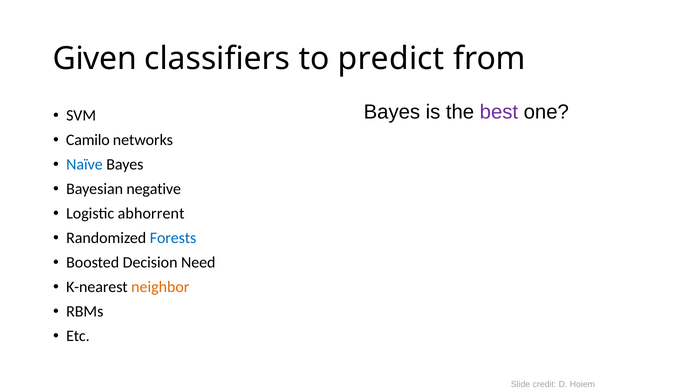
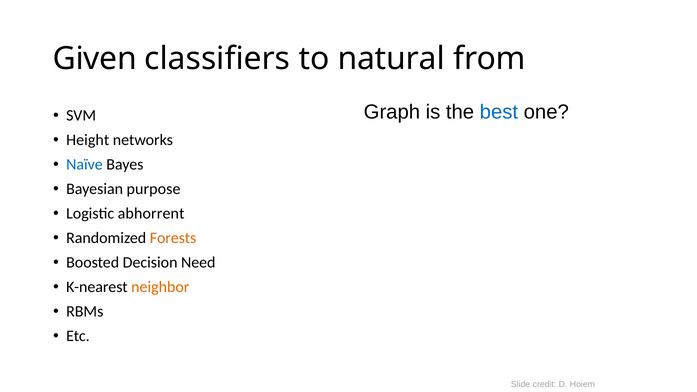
predict: predict -> natural (391, 59)
Bayes: Bayes -> Graph (392, 112)
best colour: purple -> blue (499, 112)
Camilo: Camilo -> Height (88, 140)
negative: negative -> purpose (154, 189)
Forests colour: blue -> orange (173, 238)
